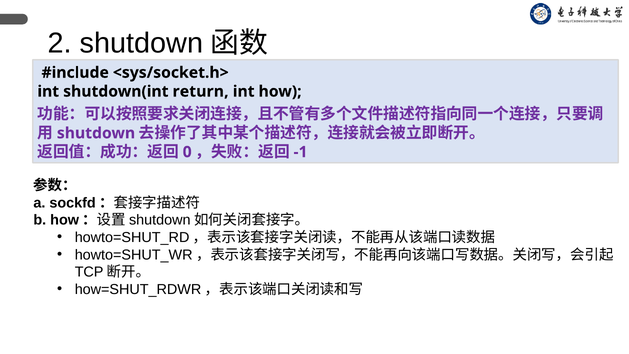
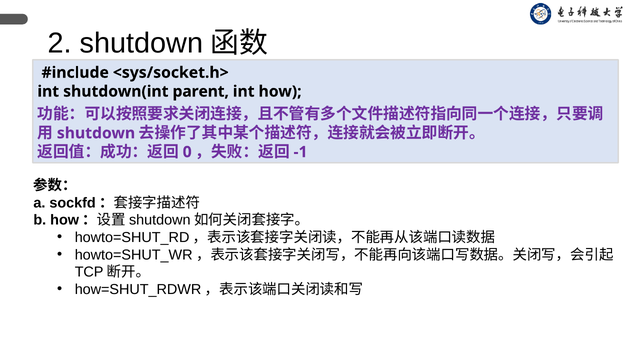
return: return -> parent (201, 91)
